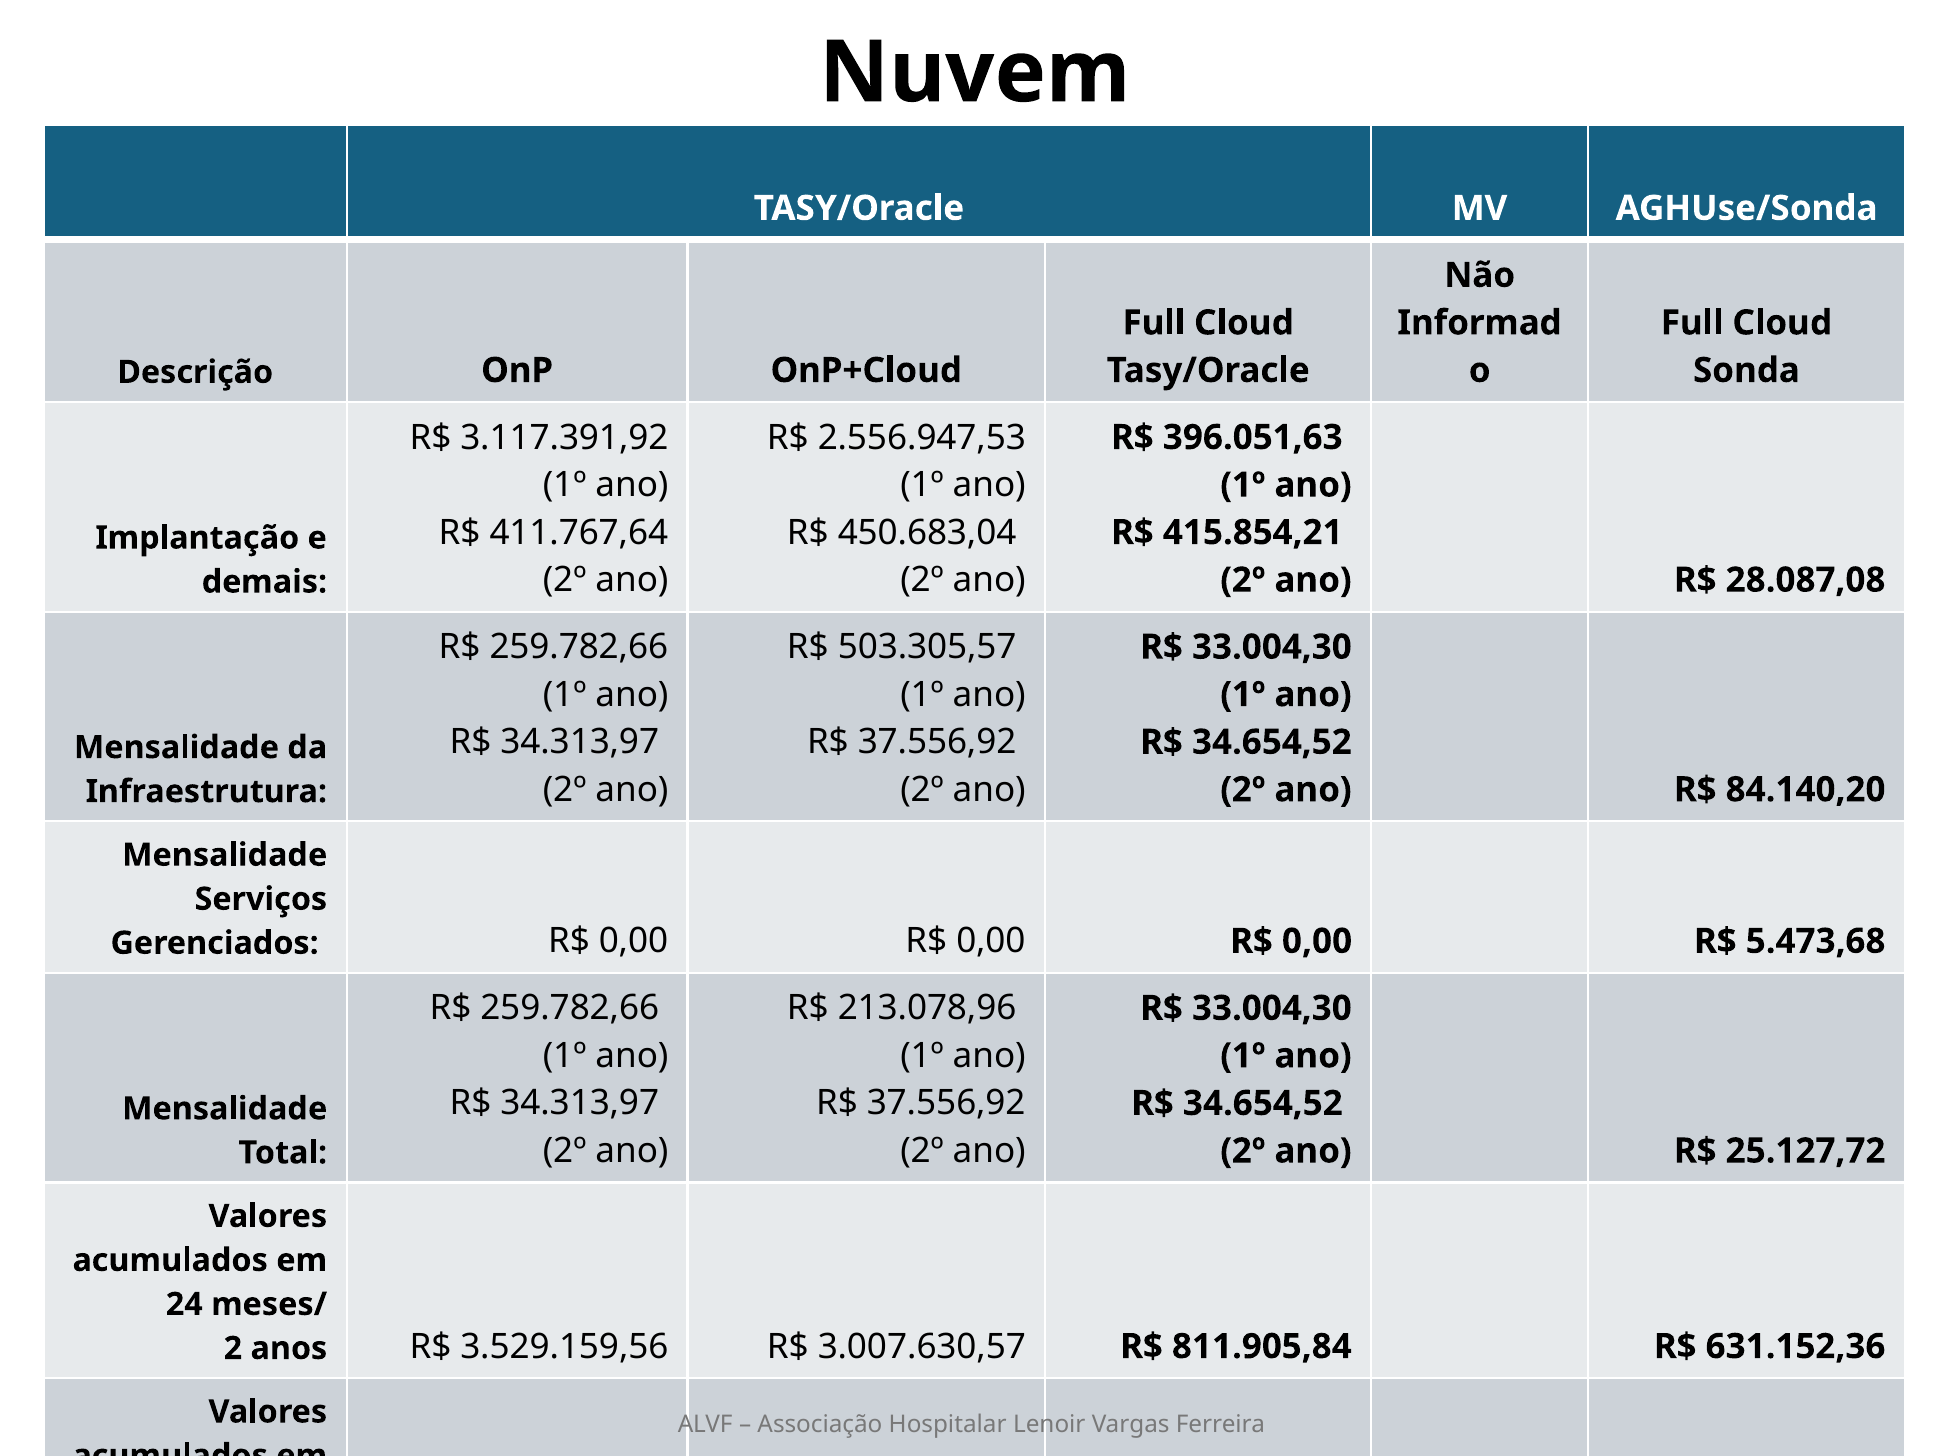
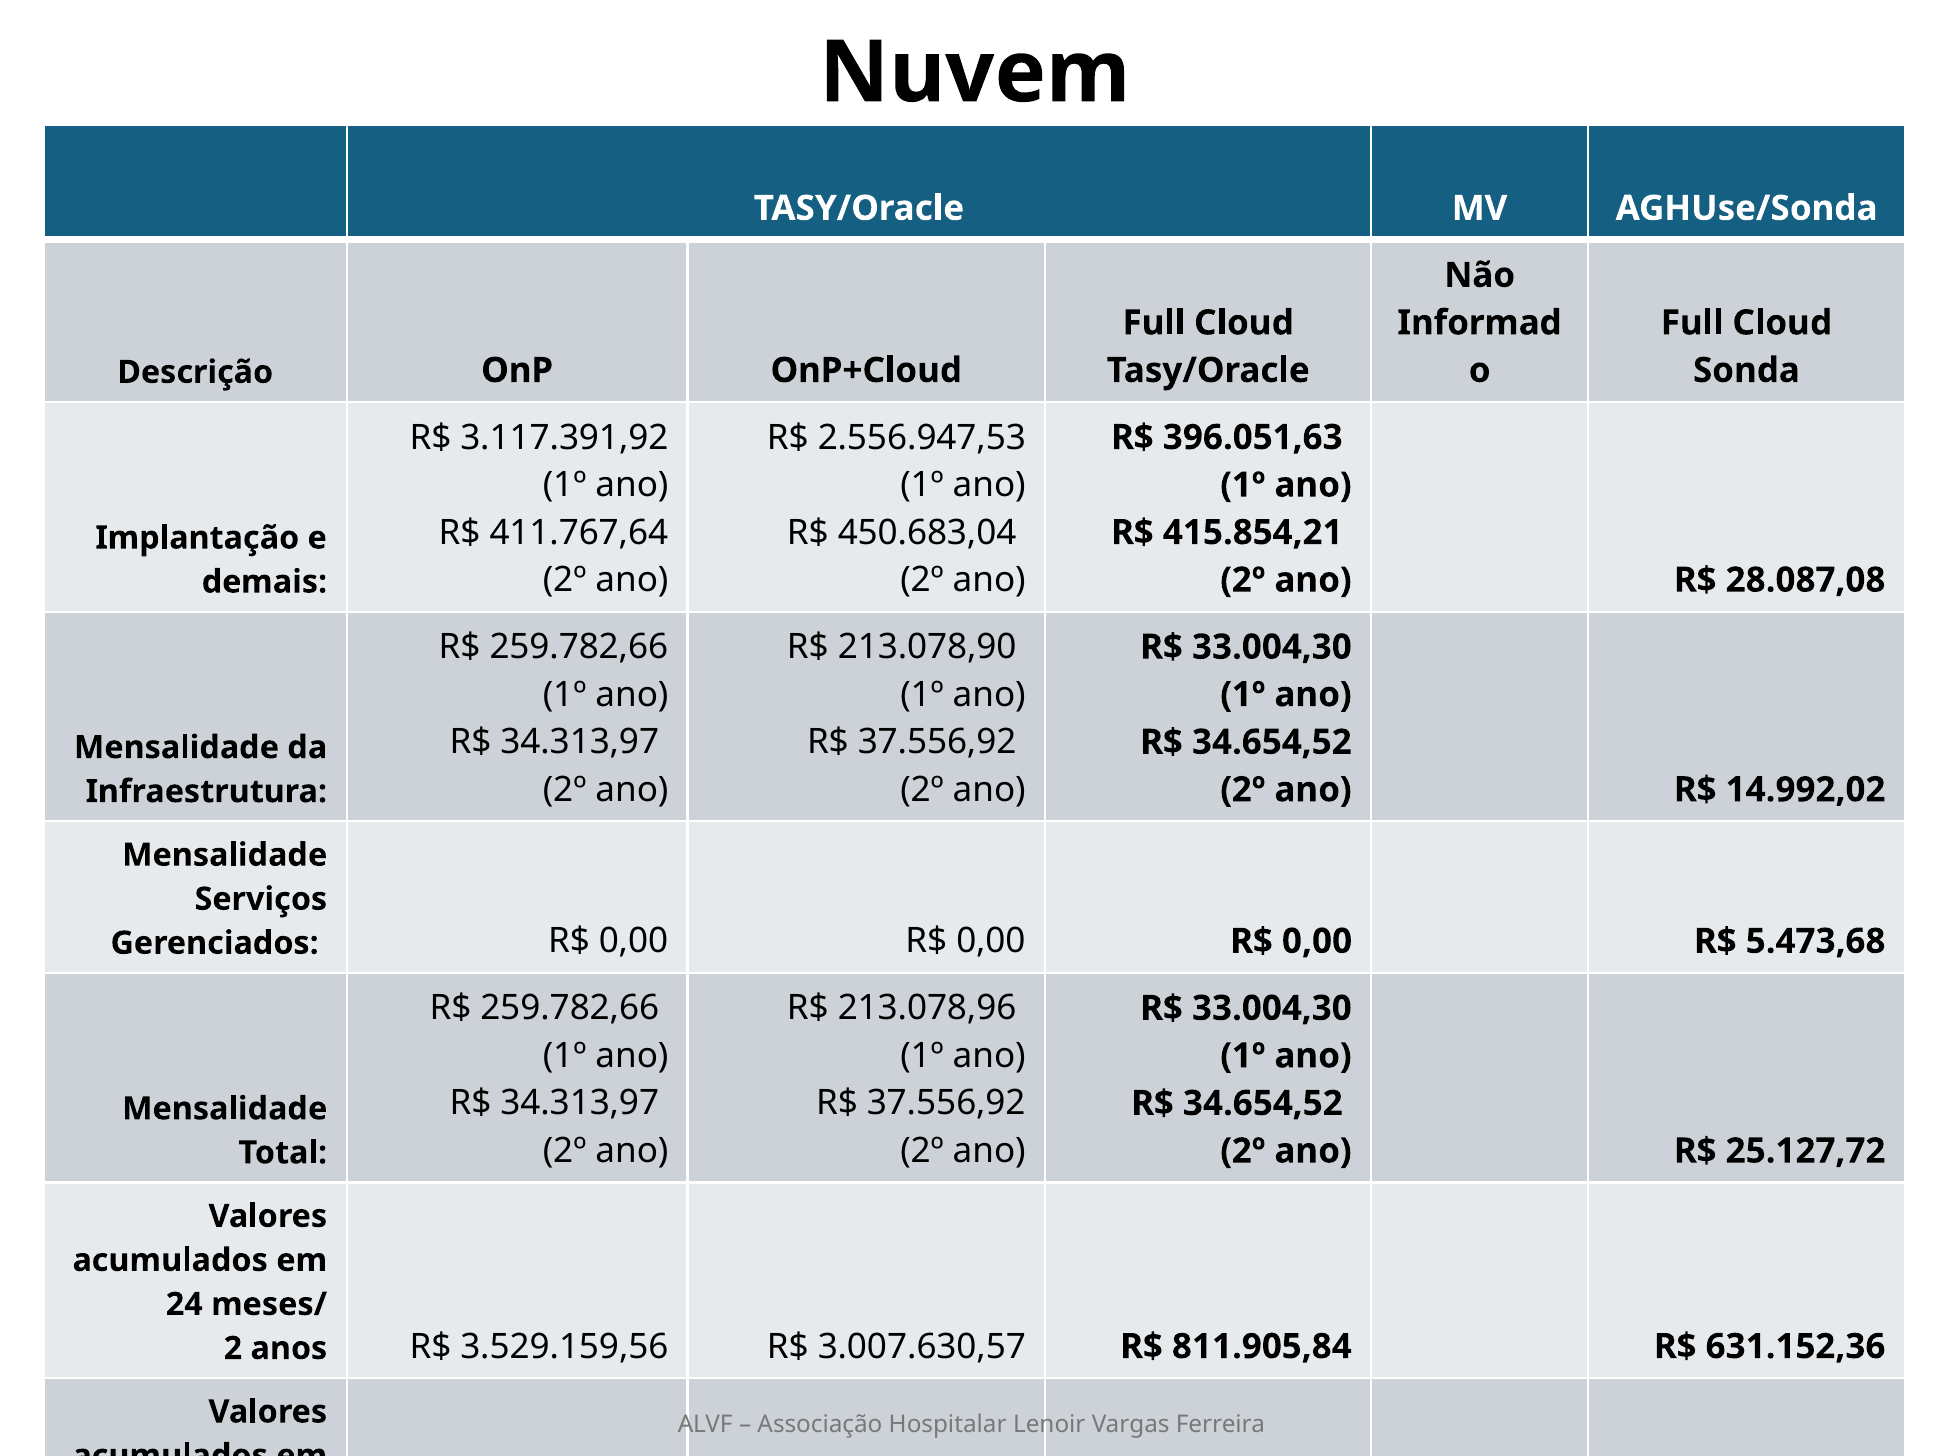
503.305,57: 503.305,57 -> 213.078,90 (927, 647)
84.140,20: 84.140,20 -> 14.992,02 (1806, 790)
